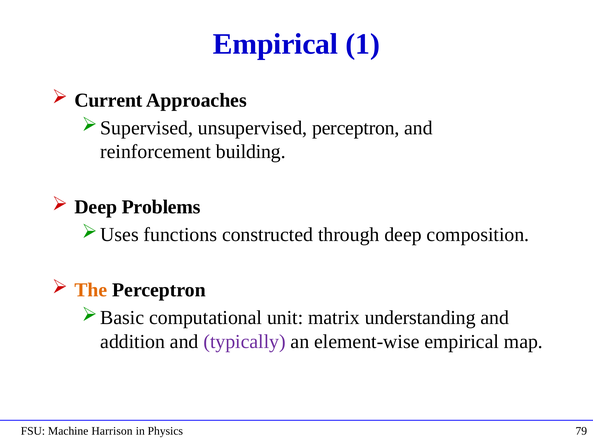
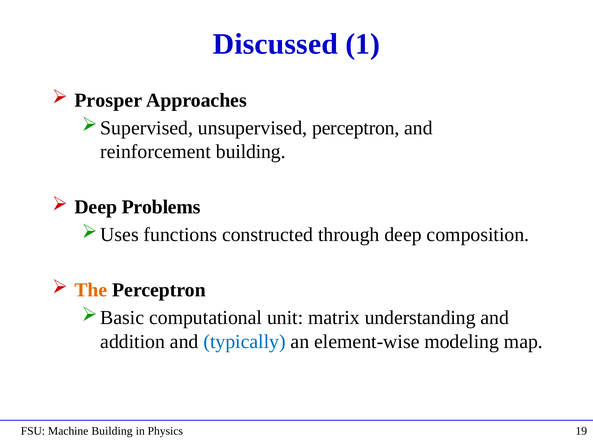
Empirical: Empirical -> Discussed (275, 44)
Current: Current -> Prosper (108, 100)
typically colour: purple -> blue (245, 341)
element-wise empirical: empirical -> modeling (462, 341)
Machine Harrison: Harrison -> Building (112, 431)
79: 79 -> 19 (581, 431)
